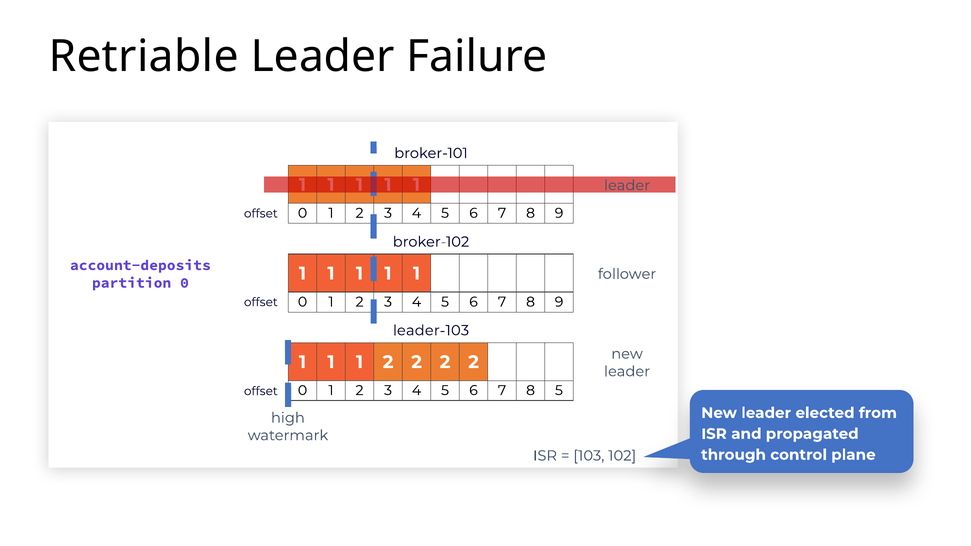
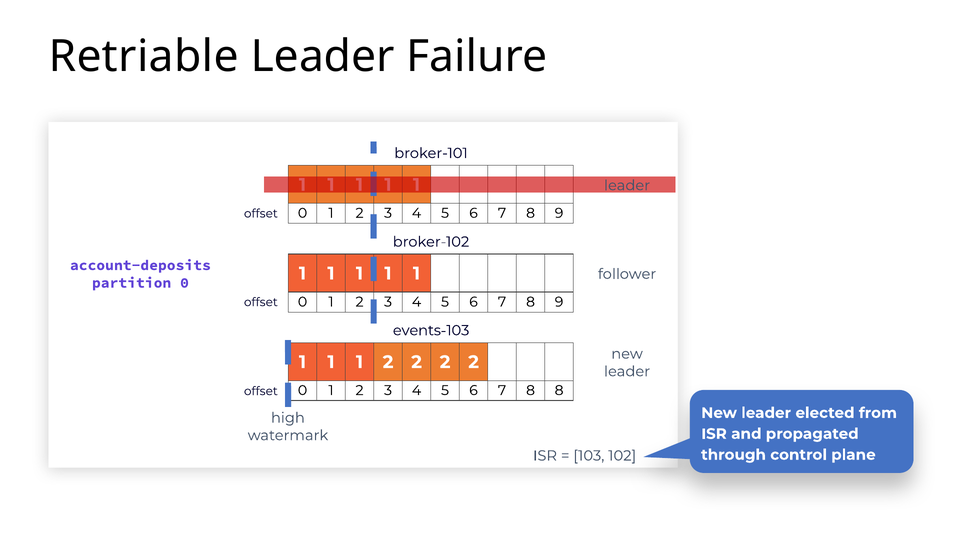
leader-103: leader-103 -> events-103 (431, 331)
8 5: 5 -> 8 (559, 390)
